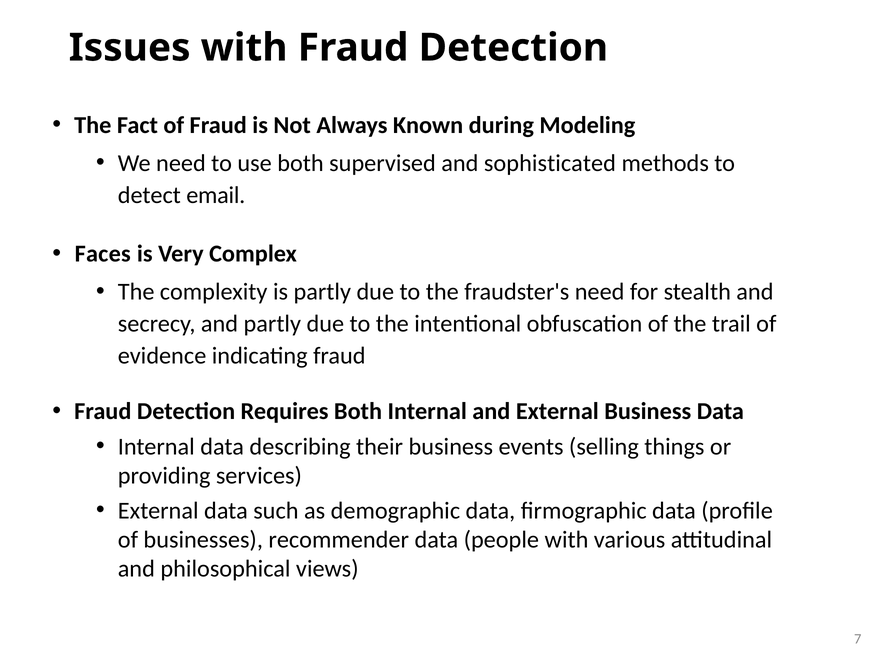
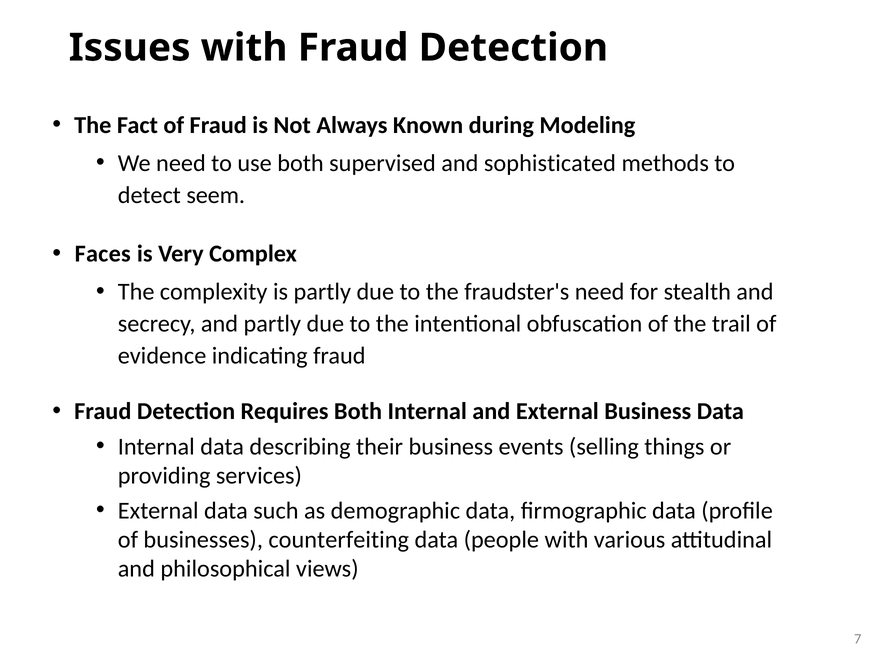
email: email -> seem (216, 195)
recommender: recommender -> counterfeiting (339, 540)
